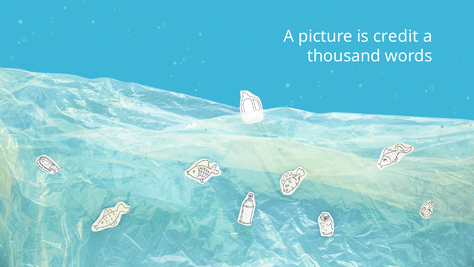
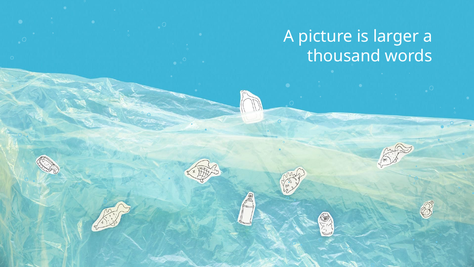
credit: credit -> larger (396, 36)
